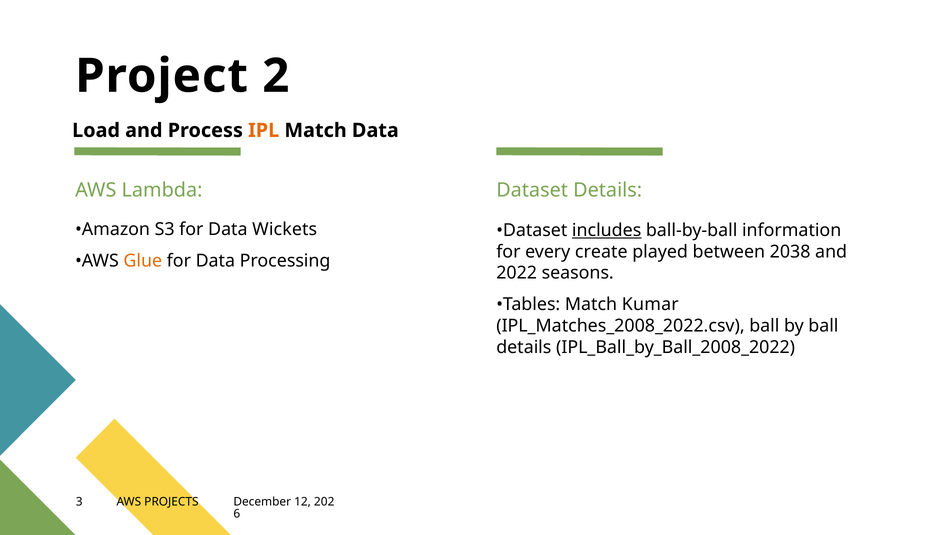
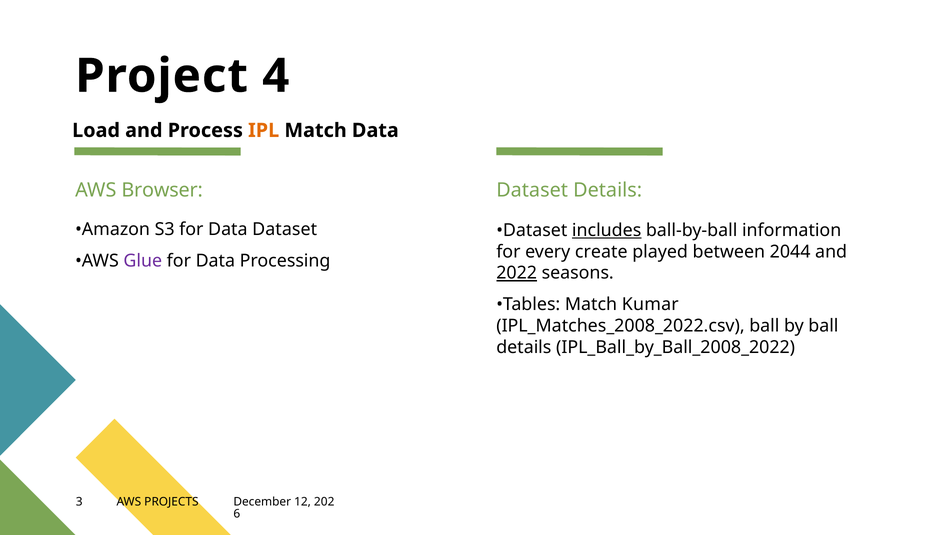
2: 2 -> 4 (276, 76)
Lambda: Lambda -> Browser (162, 190)
Data Wickets: Wickets -> Dataset (285, 229)
2038: 2038 -> 2044 (790, 252)
Glue colour: orange -> purple (143, 261)
2022 underline: none -> present (517, 273)
